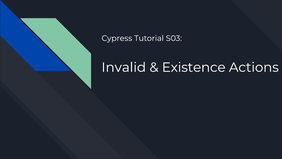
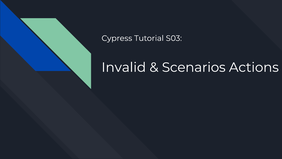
Existence: Existence -> Scenarios (194, 67)
